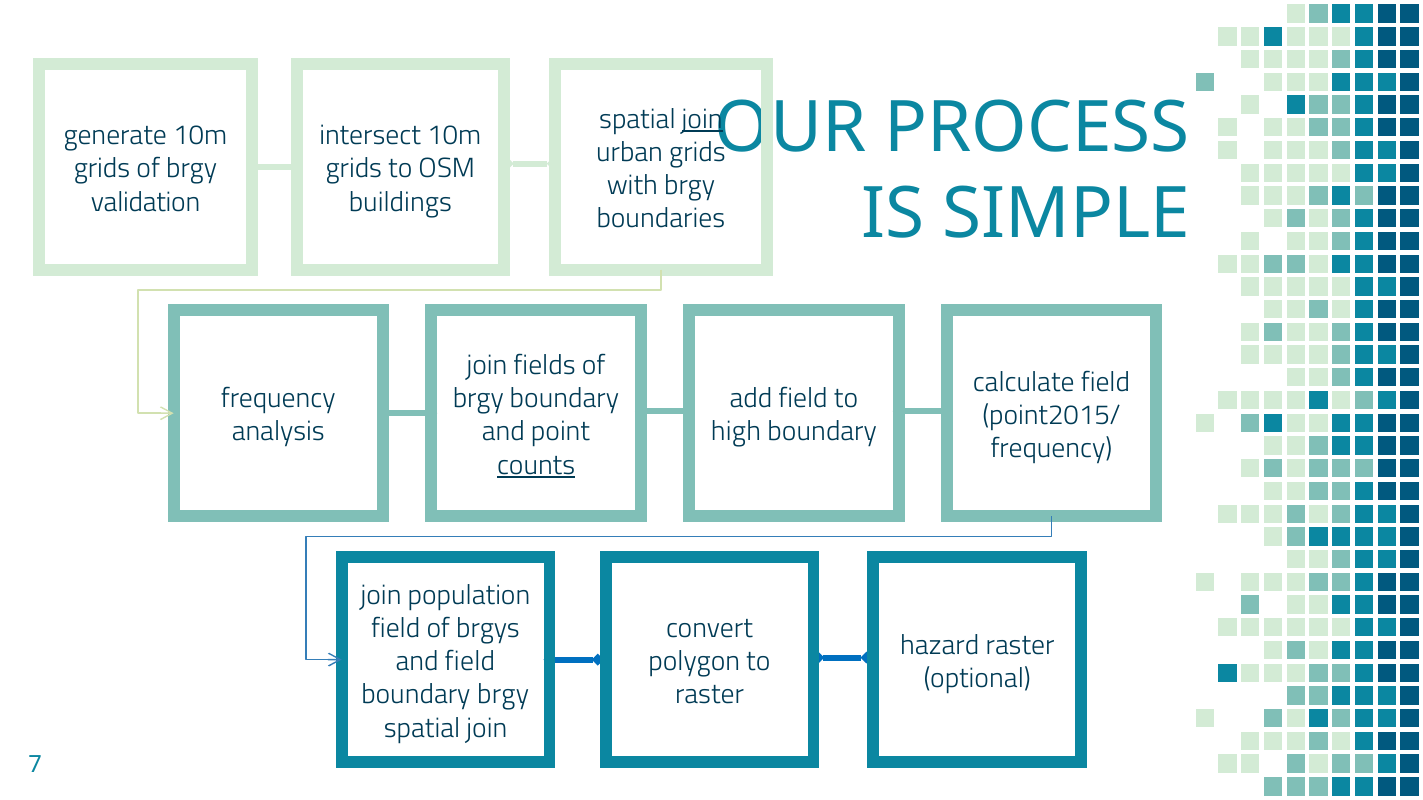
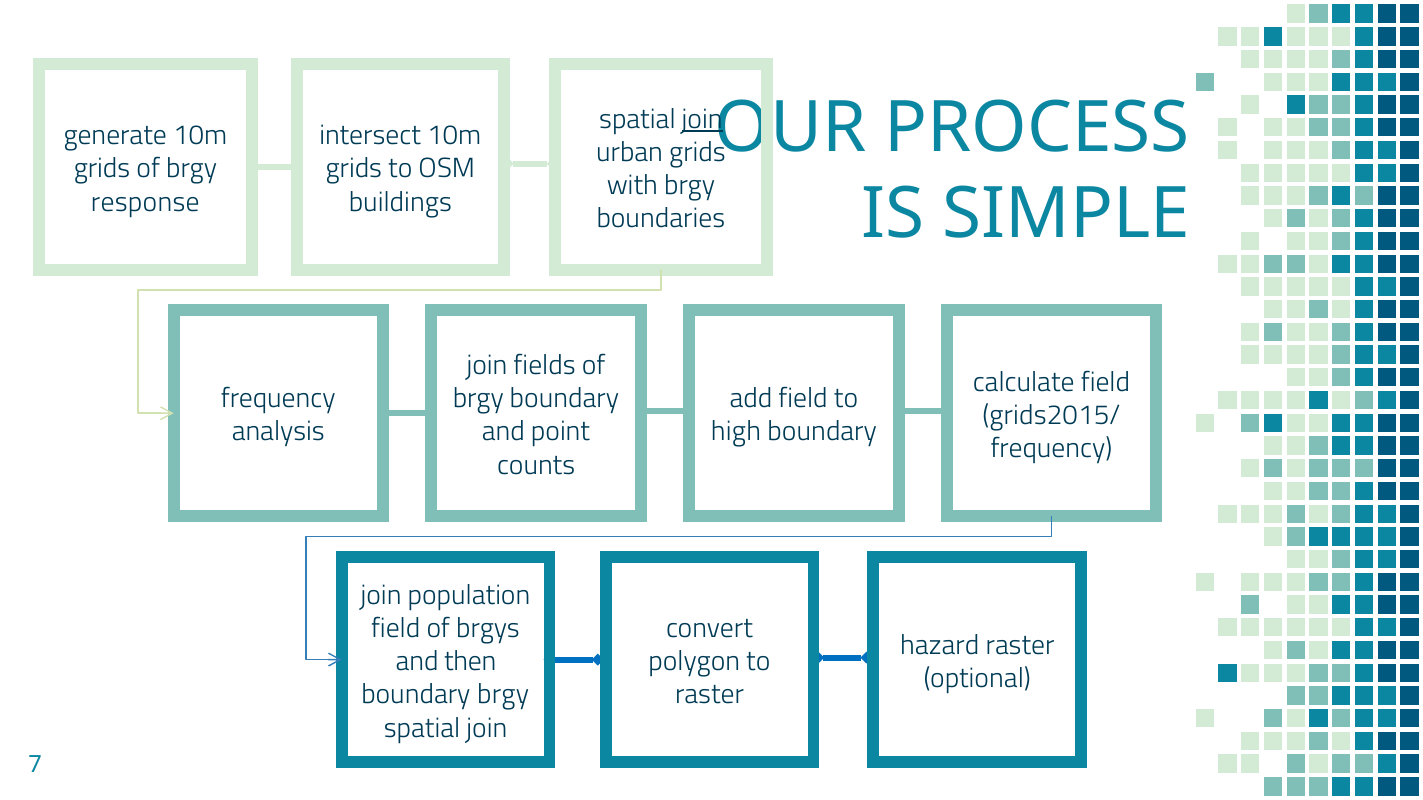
validation: validation -> response (145, 202)
point2015/: point2015/ -> grids2015/ (1051, 415)
counts underline: present -> none (536, 465)
and field: field -> then (470, 662)
